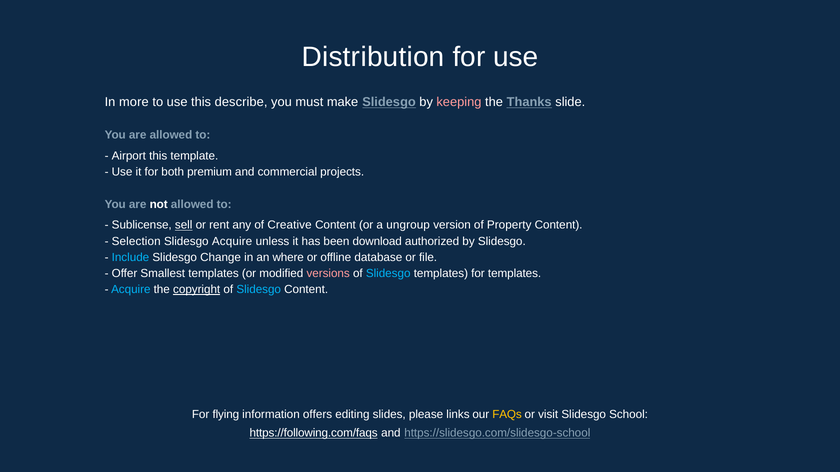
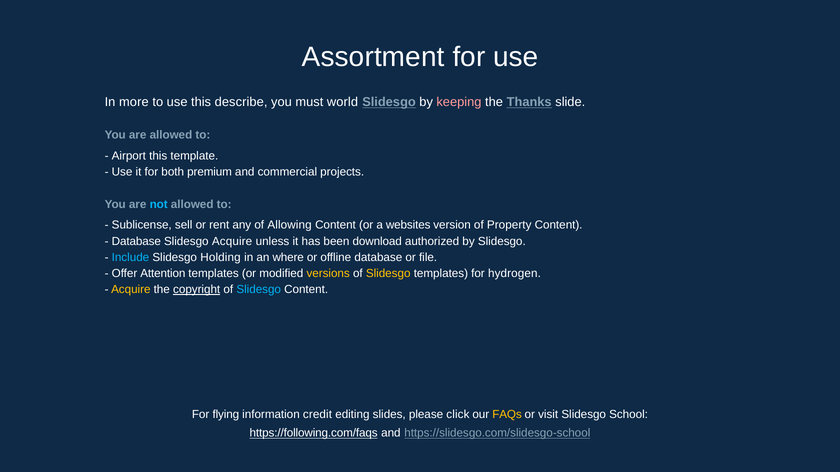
Distribution: Distribution -> Assortment (373, 57)
make: make -> world (343, 102)
not colour: white -> light blue (159, 205)
sell underline: present -> none (184, 225)
Creative: Creative -> Allowing (290, 225)
ungroup: ungroup -> websites (408, 225)
Selection: Selection -> Database (136, 241)
Change: Change -> Holding (220, 258)
Smallest: Smallest -> Attention (163, 274)
versions colour: pink -> yellow (328, 274)
Slidesgo colour: light blue -> yellow (388, 274)
for templates: templates -> hydrogen (514, 274)
Acquire colour: light blue -> yellow (131, 290)
offers: offers -> credit (317, 415)
links: links -> click (458, 415)
